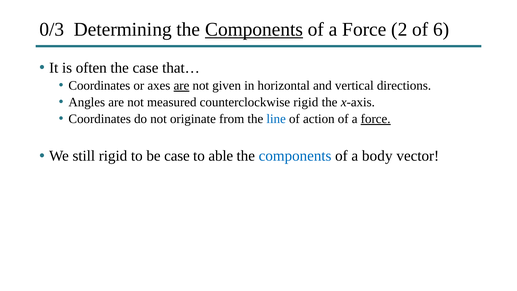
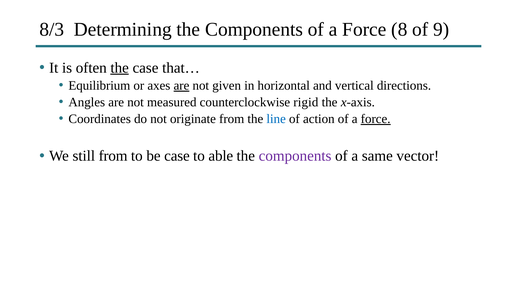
0/3: 0/3 -> 8/3 (52, 30)
Components underline: present -> none (254, 30)
2: 2 -> 8 (399, 30)
6: 6 -> 9 (441, 30)
the underline: none -> present (120, 68)
Coordinates: Coordinates -> Equilibrium (99, 86)
still rigid: rigid -> from (113, 156)
components colour: blue -> purple (295, 156)
body: body -> same (377, 156)
